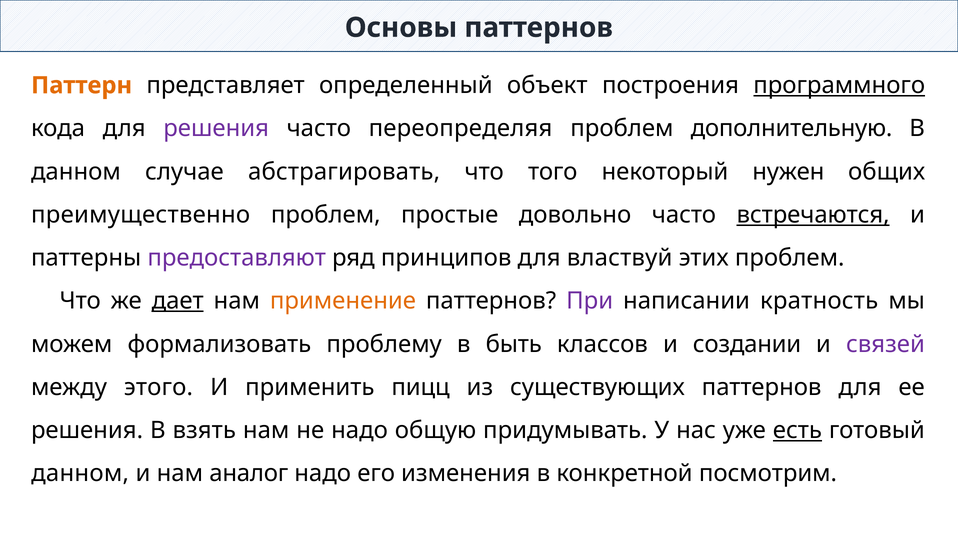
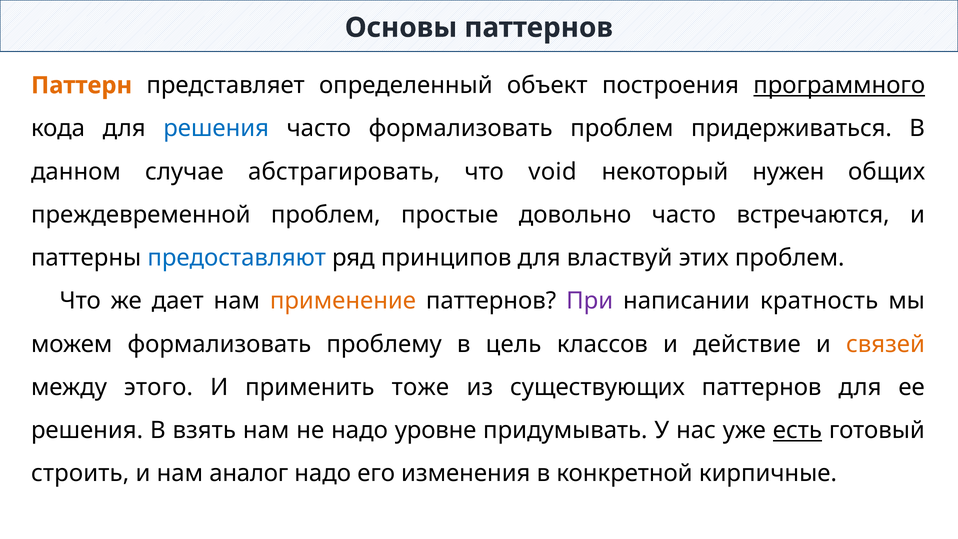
решения colour: purple -> blue (216, 128)
часто переопределяя: переопределяя -> формализовать (461, 128)
дополнительную: дополнительную -> придерживаться (791, 128)
того: того -> void (553, 172)
преимущественно: преимущественно -> преждевременной (141, 215)
встречаются underline: present -> none (813, 215)
предоставляют colour: purple -> blue (237, 258)
дает underline: present -> none (178, 301)
быть: быть -> цель (514, 344)
создании: создании -> действие (747, 344)
связей colour: purple -> orange (885, 344)
пицц: пицц -> тоже (420, 387)
общую: общую -> уровне (436, 430)
данном: данном -> строить (80, 473)
посмотрим: посмотрим -> кирпичные (768, 473)
